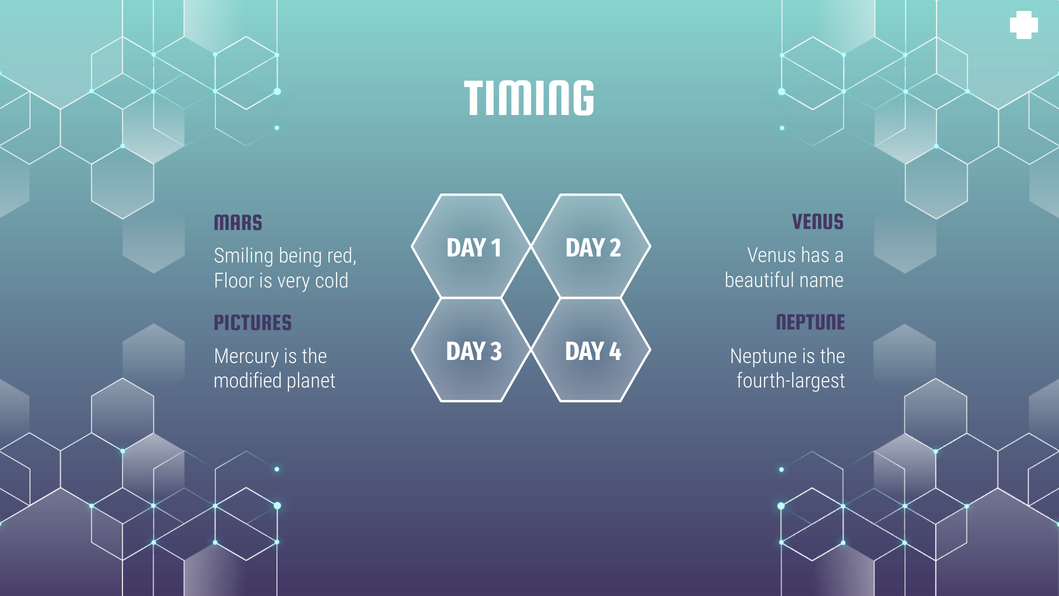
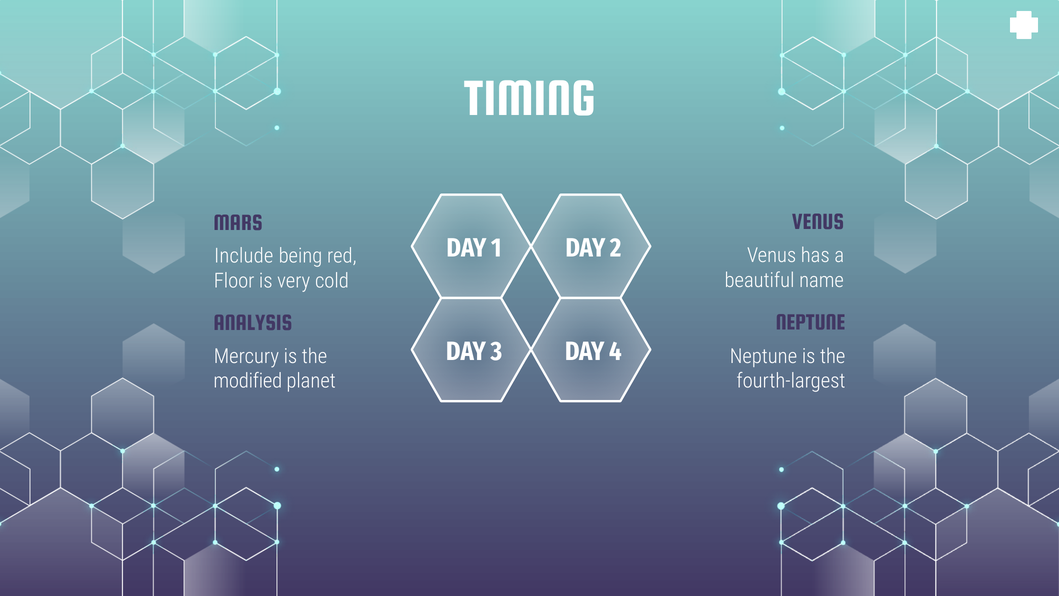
Smiling: Smiling -> Include (244, 256)
PICTURES: PICTURES -> ANALYSIS (253, 322)
